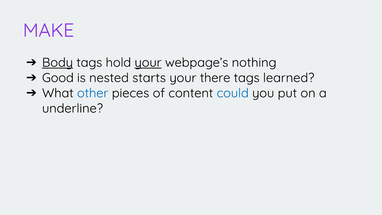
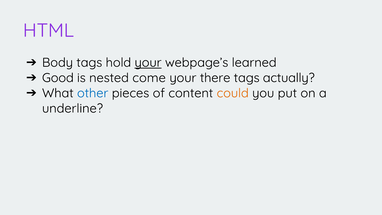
MAKE: MAKE -> HTML (48, 30)
Body underline: present -> none (57, 62)
nothing: nothing -> learned (254, 62)
starts: starts -> come (149, 78)
learned: learned -> actually (289, 78)
could colour: blue -> orange (233, 93)
